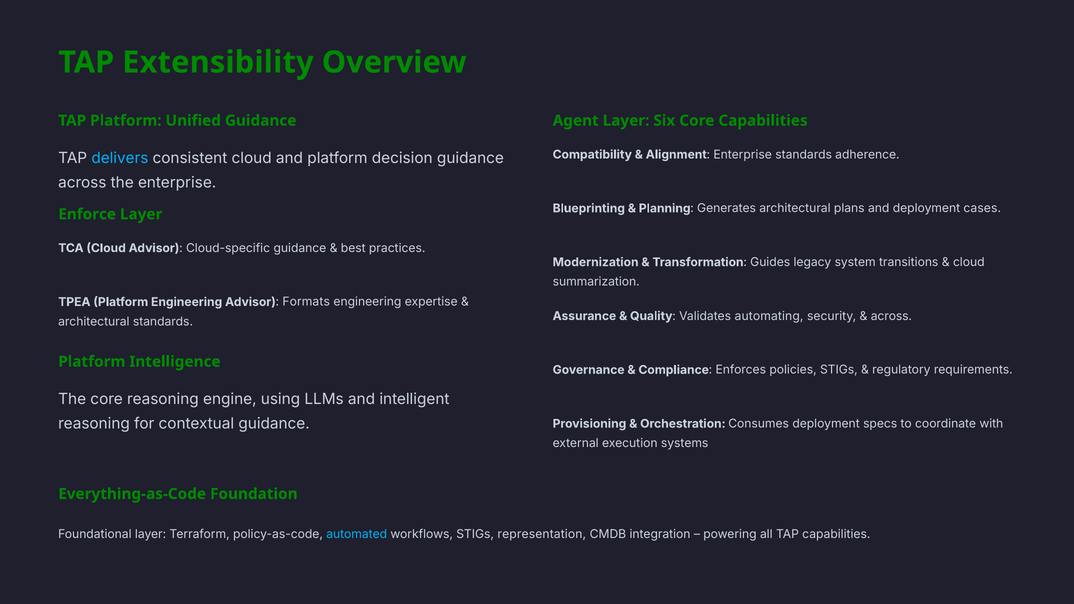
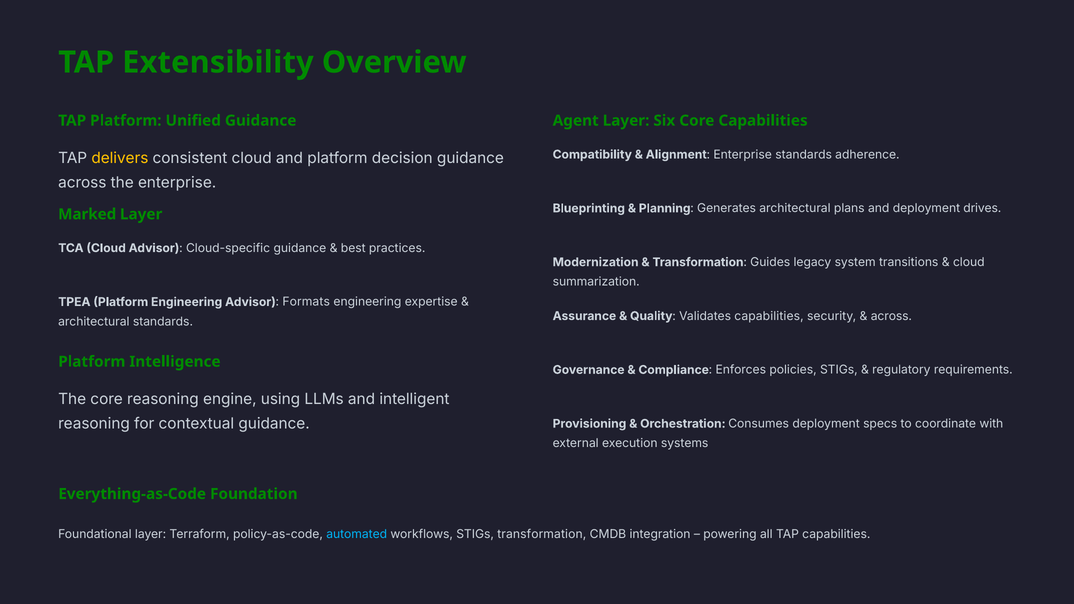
delivers colour: light blue -> yellow (120, 158)
cases: cases -> drives (982, 208)
Enforce: Enforce -> Marked (87, 214)
Validates automating: automating -> capabilities (769, 316)
STIGs representation: representation -> transformation (542, 534)
